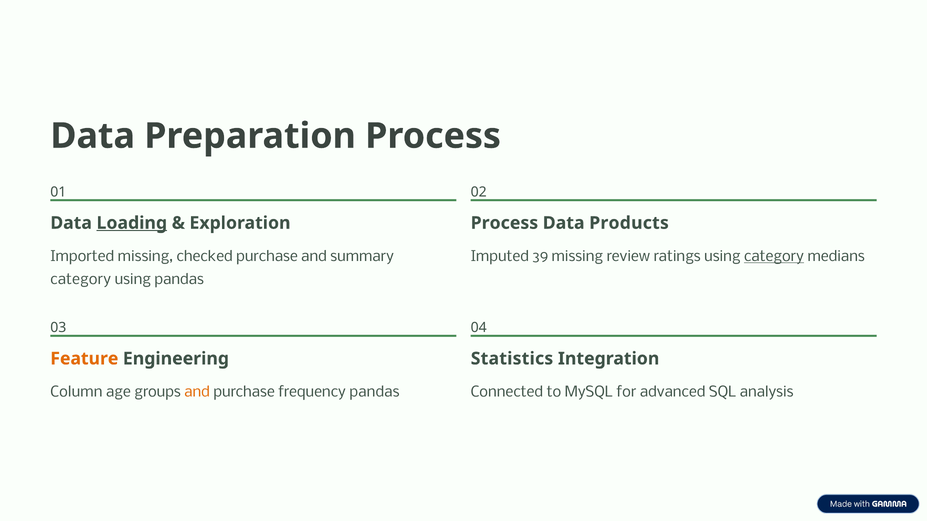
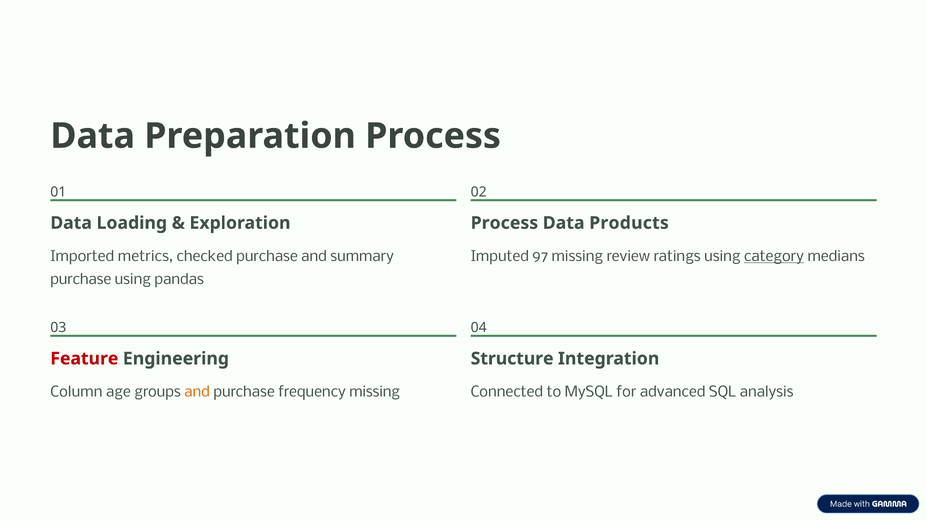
Loading underline: present -> none (132, 223)
Imported missing: missing -> metrics (145, 257)
39: 39 -> 97 (540, 257)
category: category -> purchase (81, 280)
Feature colour: orange -> red (84, 359)
Statistics: Statistics -> Structure (512, 359)
frequency pandas: pandas -> missing (375, 393)
